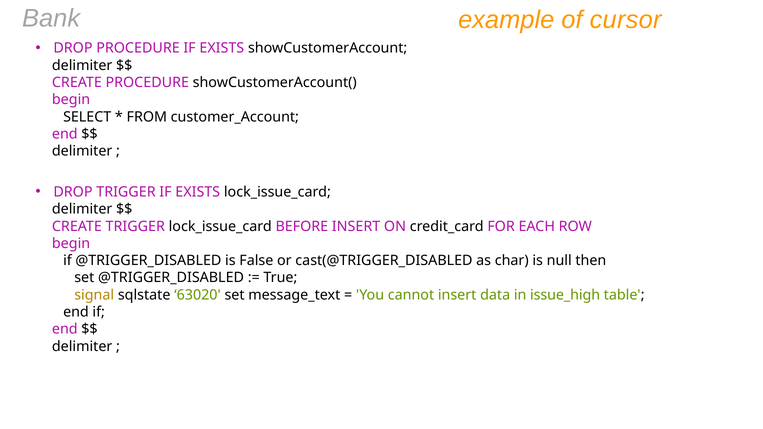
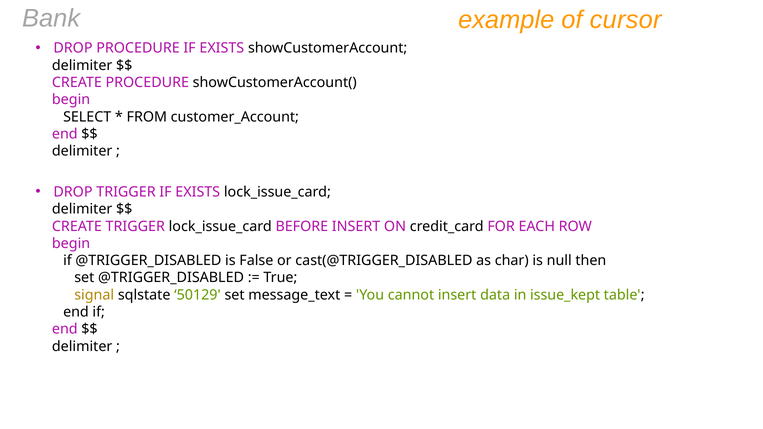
63020: 63020 -> 50129 (197, 295)
issue_high: issue_high -> issue_kept (565, 295)
